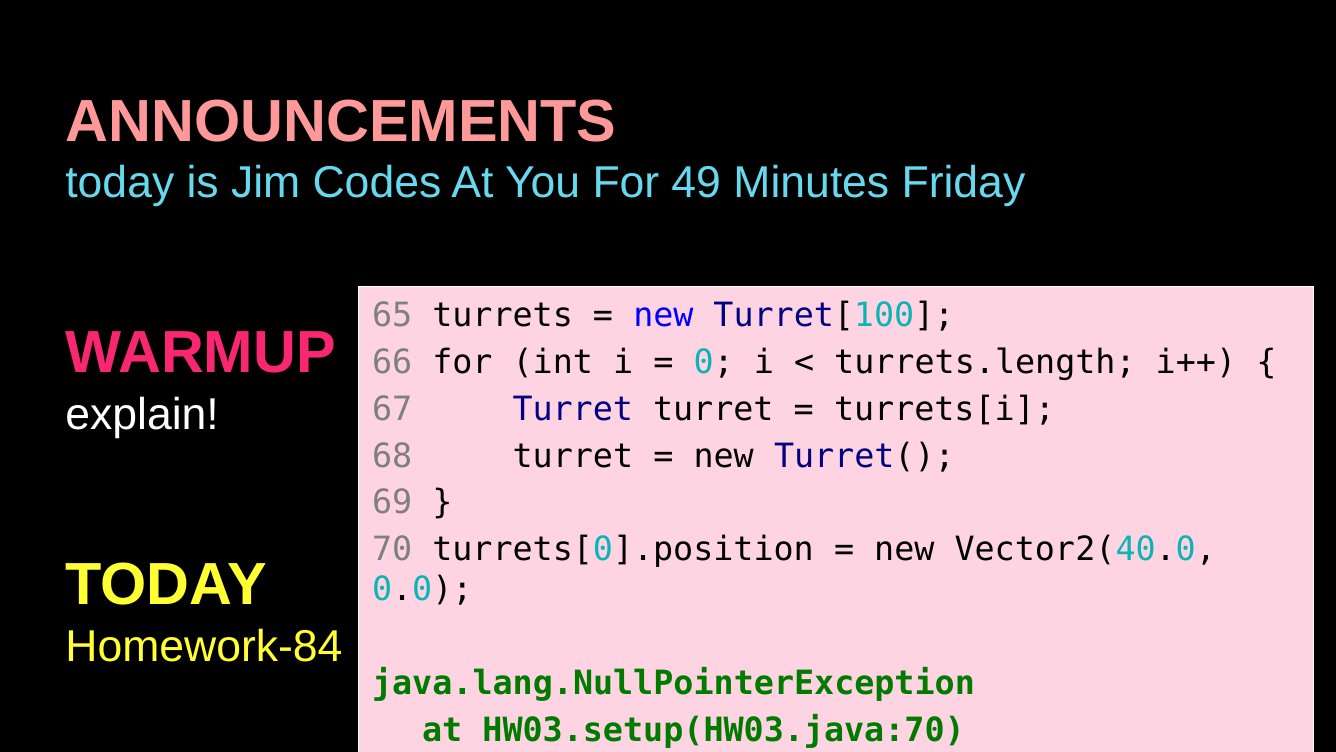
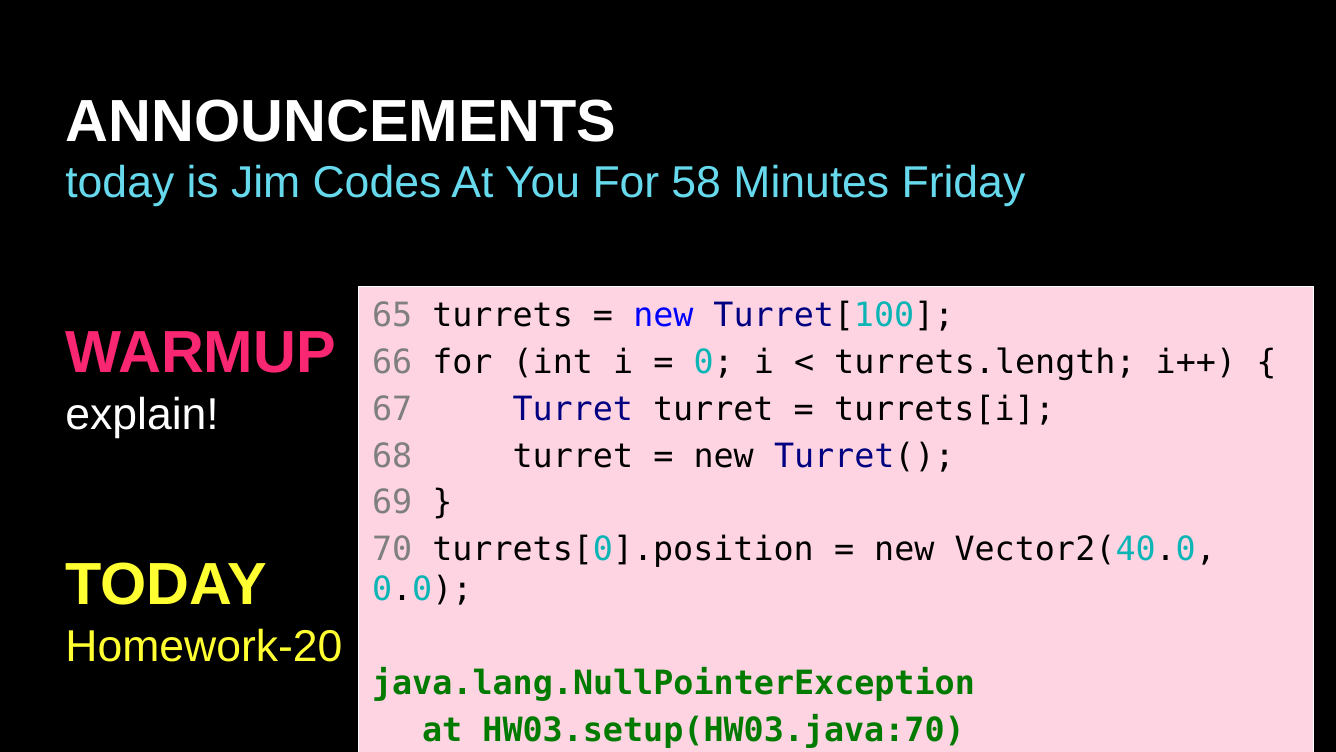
ANNOUNCEMENTS colour: pink -> white (341, 122)
49: 49 -> 58 (696, 183)
Homework-84: Homework-84 -> Homework-20 (204, 646)
